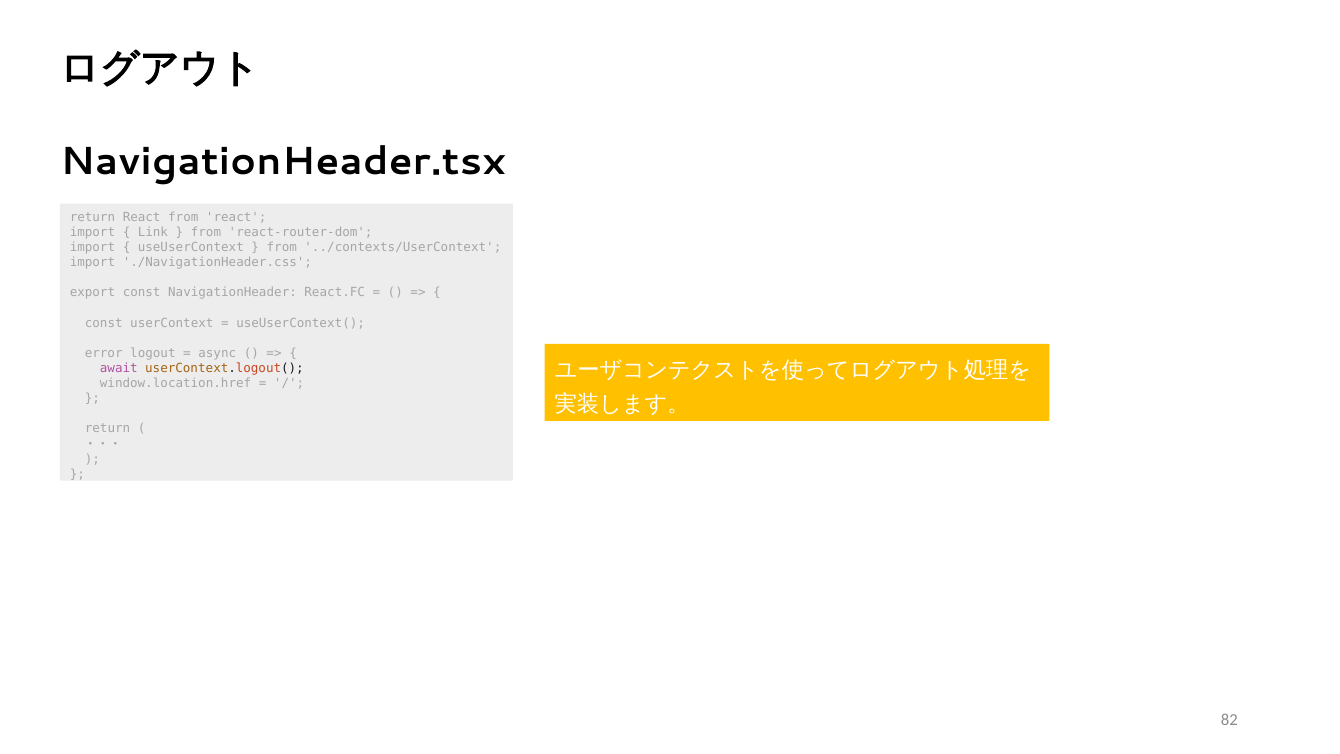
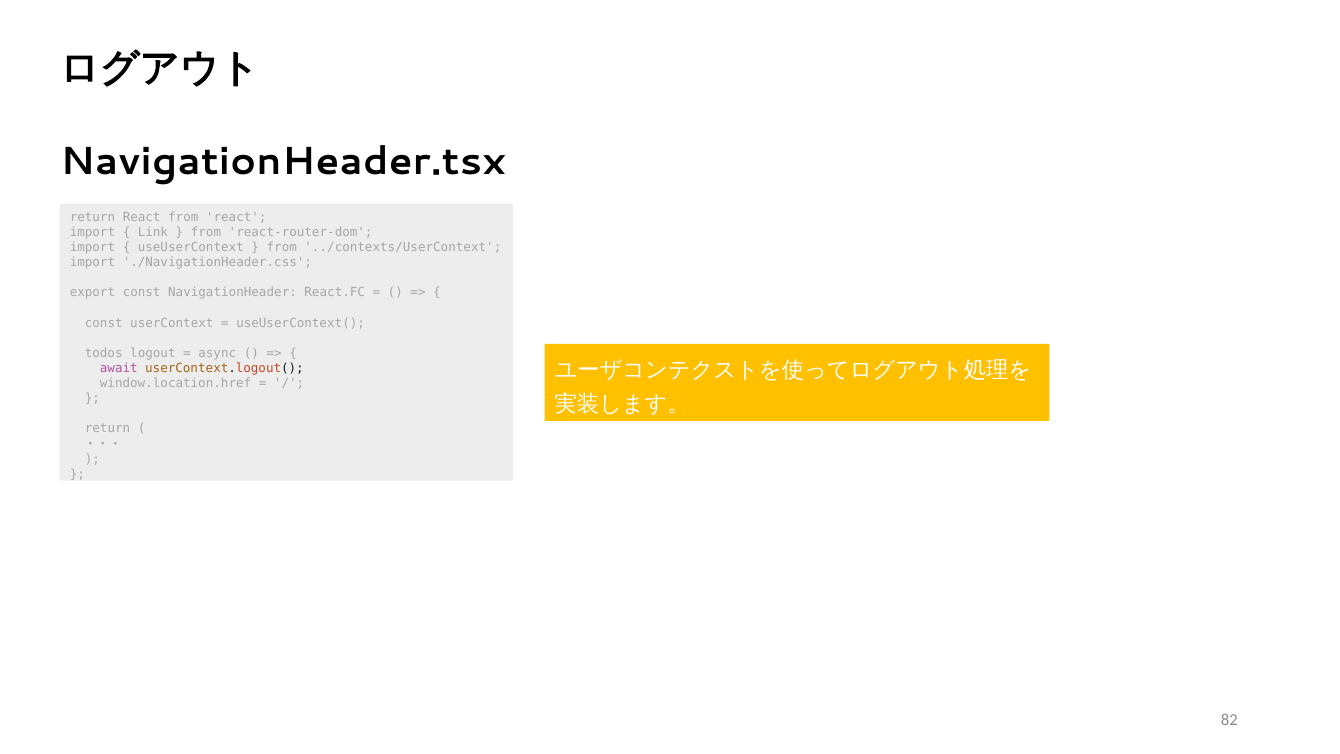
error: error -> todos (104, 353)
